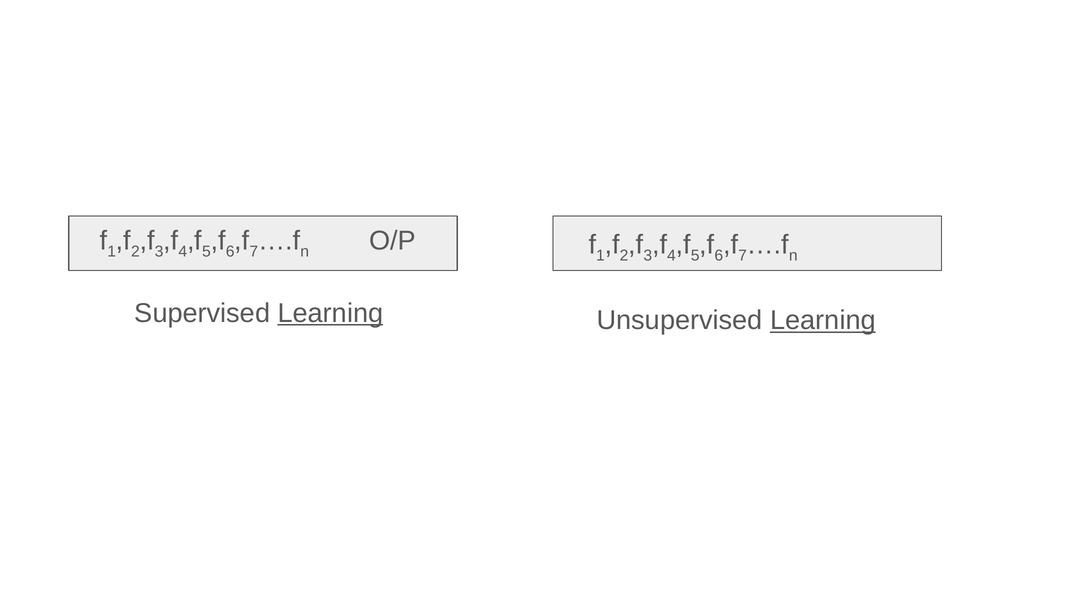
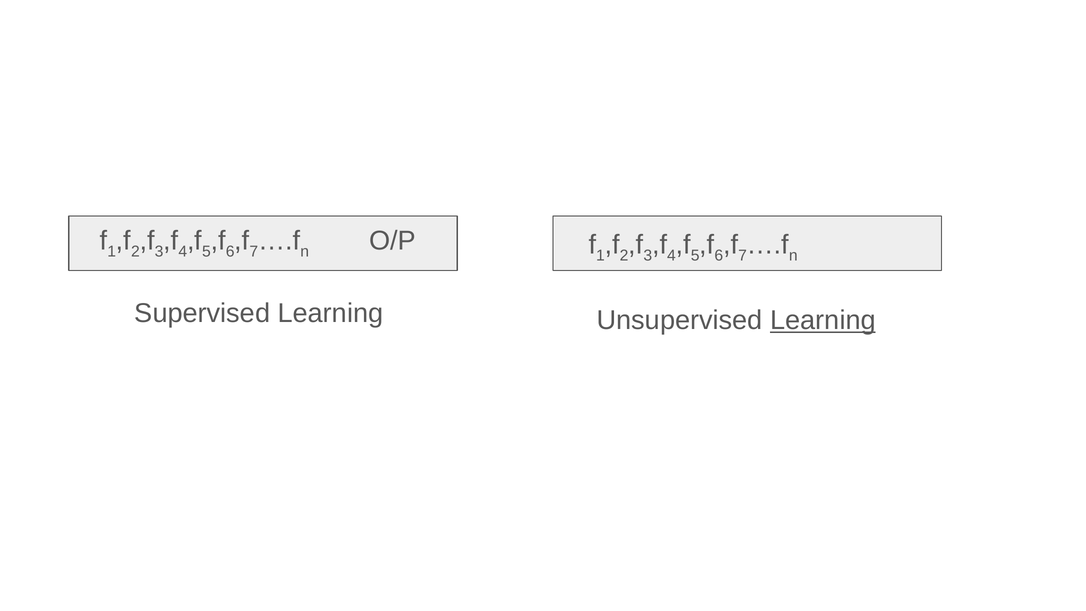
Learning underline: present -> none (330, 313)
